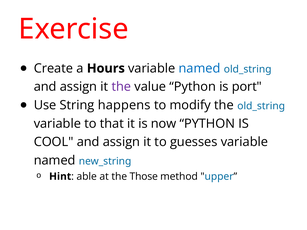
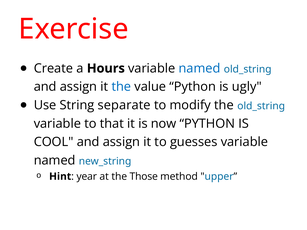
the colour: purple -> blue (121, 87)
port: port -> ugly (247, 87)
happens: happens -> separate (124, 105)
able: able -> year (87, 177)
